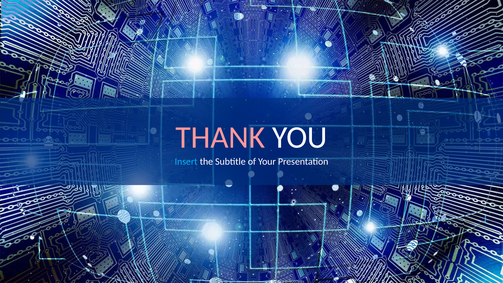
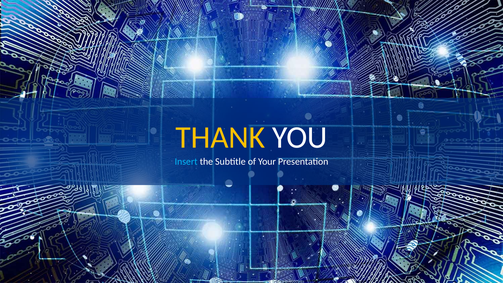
THANK colour: pink -> yellow (220, 137)
